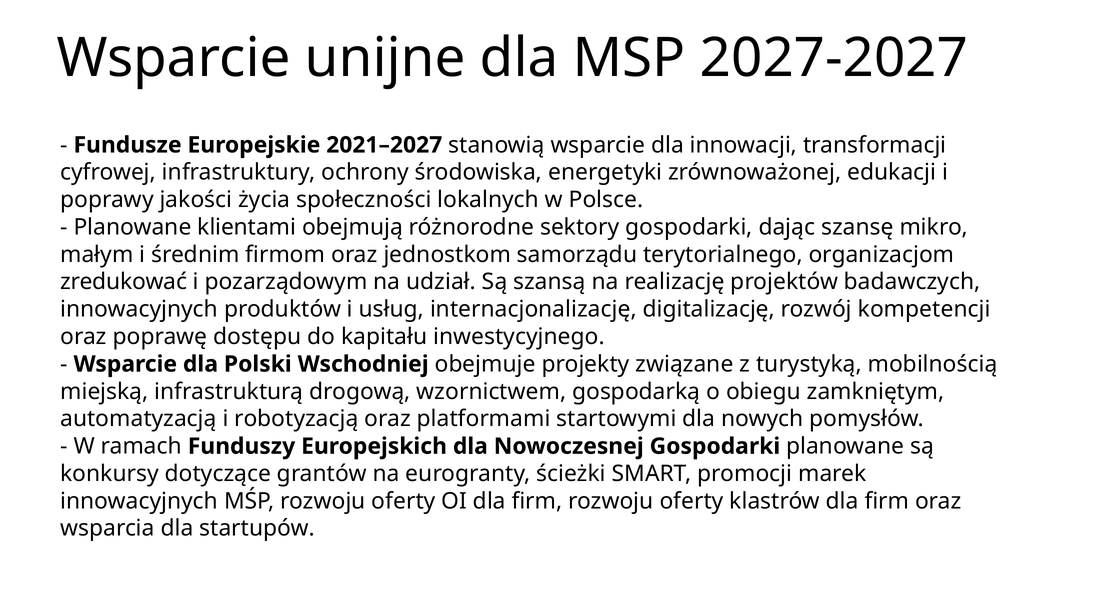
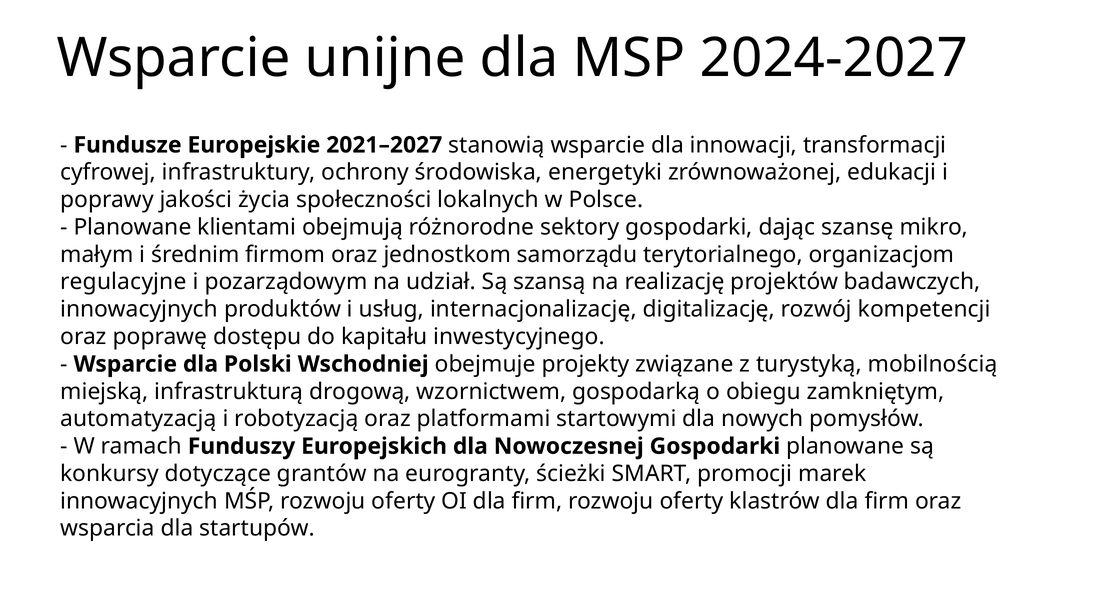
2027-2027: 2027-2027 -> 2024-2027 (834, 58)
zredukować: zredukować -> regulacyjne (123, 282)
